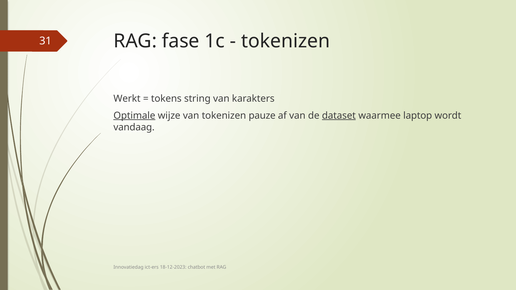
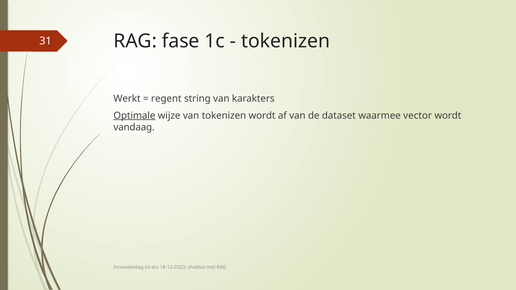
tokens: tokens -> regent (166, 99)
tokenizen pauze: pauze -> wordt (262, 116)
dataset underline: present -> none (339, 116)
laptop: laptop -> vector (418, 116)
